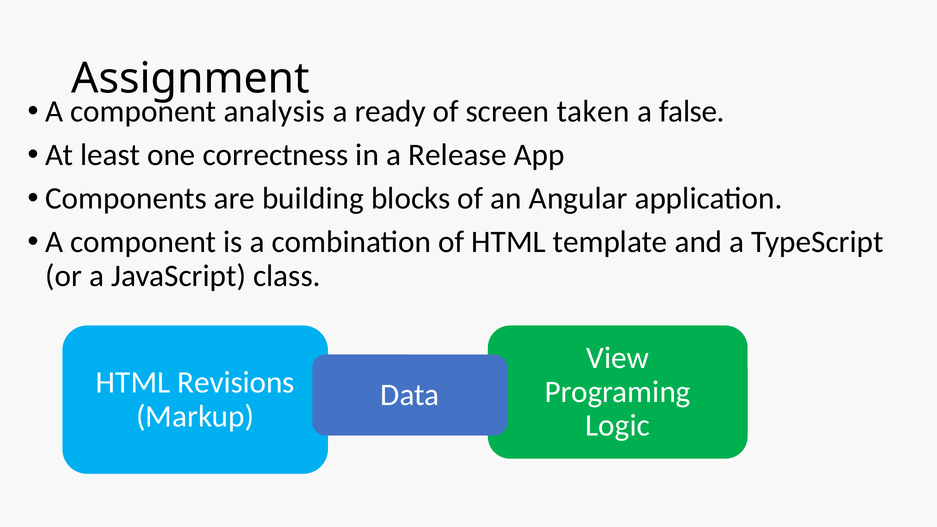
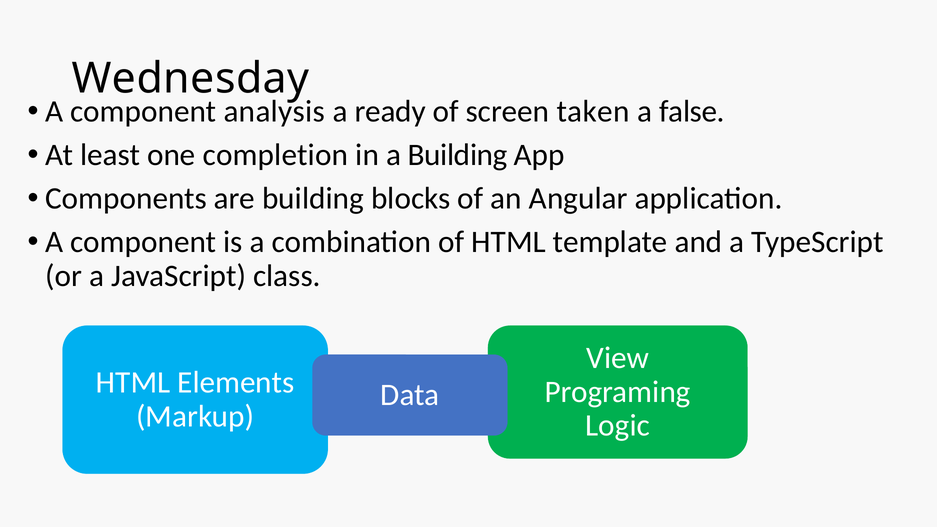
Assignment: Assignment -> Wednesday (190, 79)
correctness: correctness -> completion (275, 155)
a Release: Release -> Building (458, 155)
Revisions: Revisions -> Elements (236, 383)
